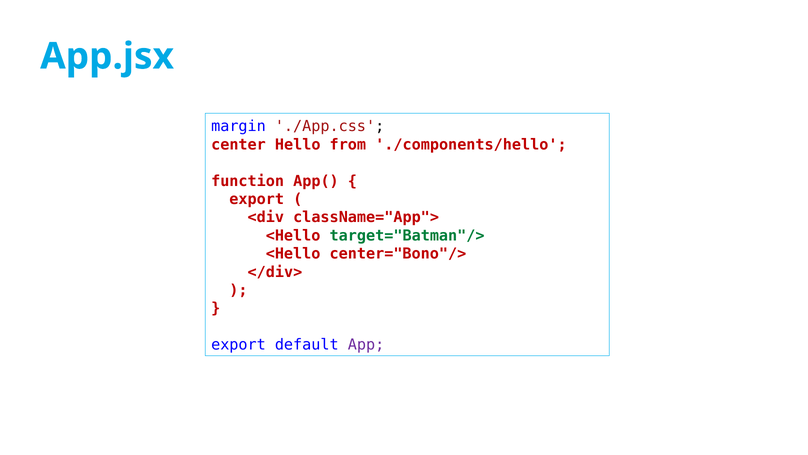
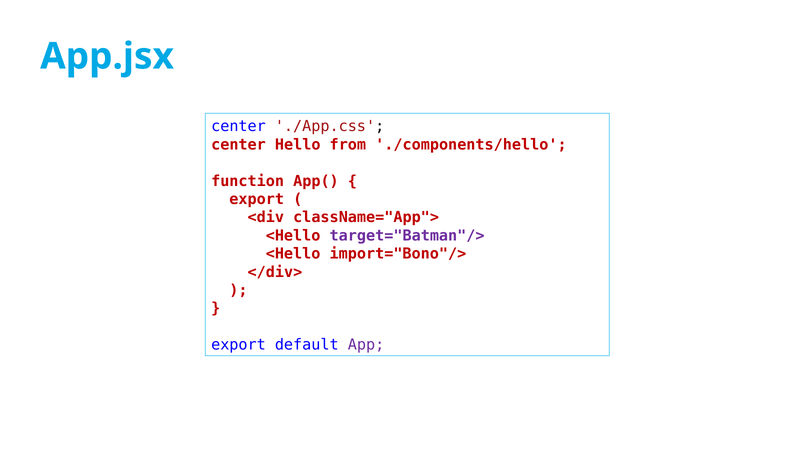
margin: margin -> center (238, 126)
target="Batman"/> colour: green -> purple (407, 235)
center="Bono"/>: center="Bono"/> -> import="Bono"/> (398, 254)
